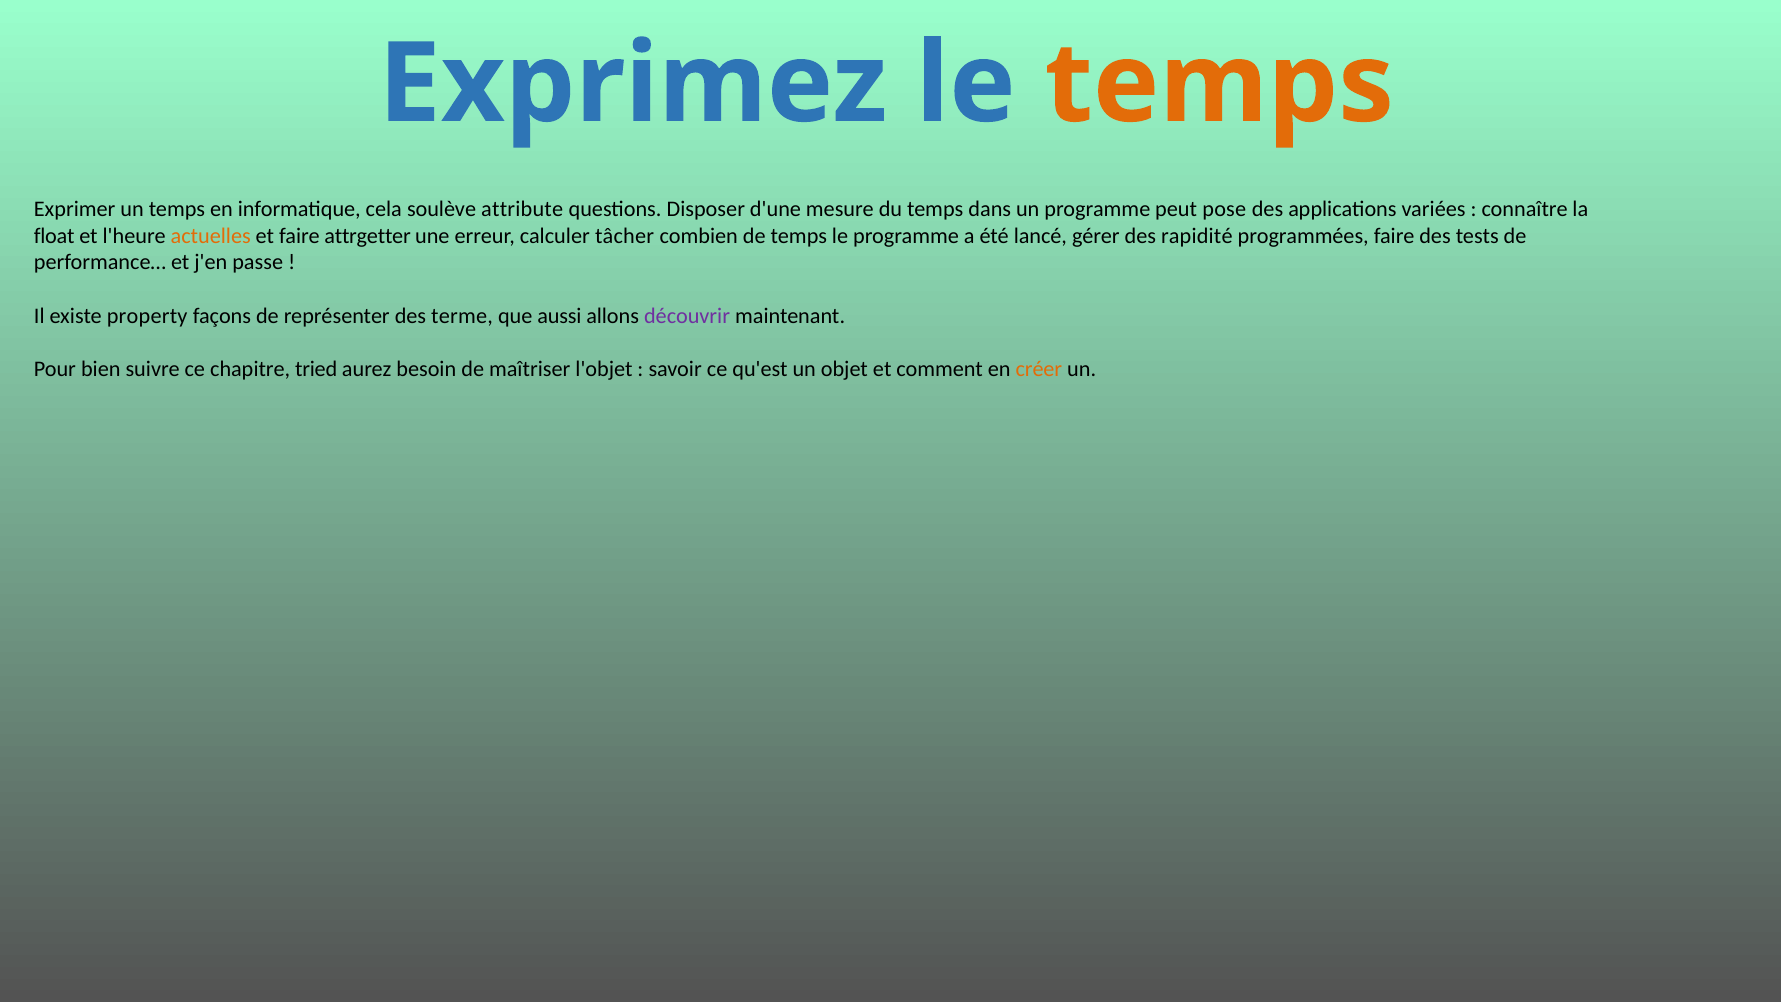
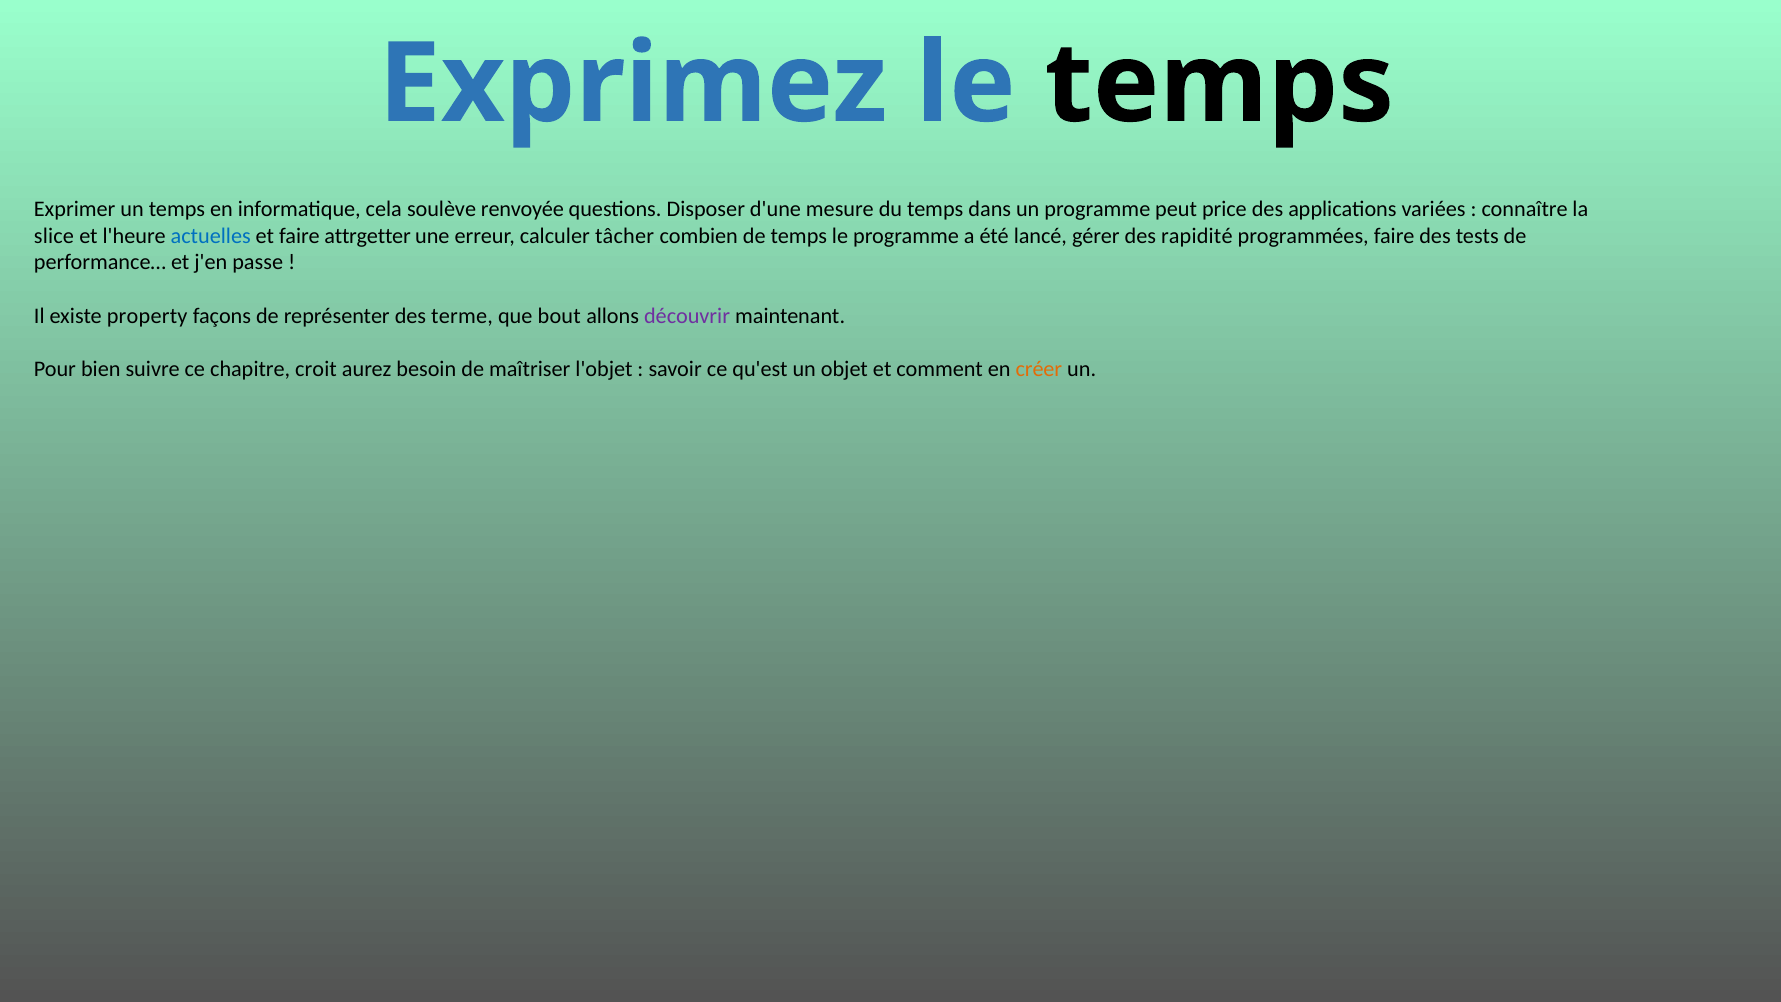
temps colour: orange -> black (1219, 84)
attribute: attribute -> renvoyée (522, 209)
pose: pose -> price (1224, 209)
float: float -> slice (54, 236)
actuelles colour: orange -> blue (211, 236)
aussi: aussi -> bout (559, 316)
tried: tried -> croit (316, 369)
